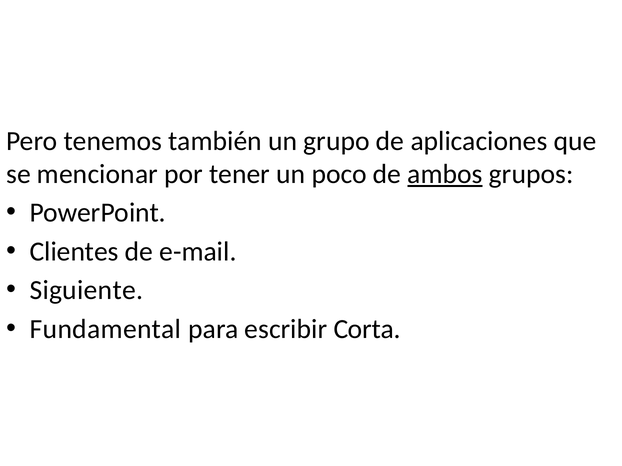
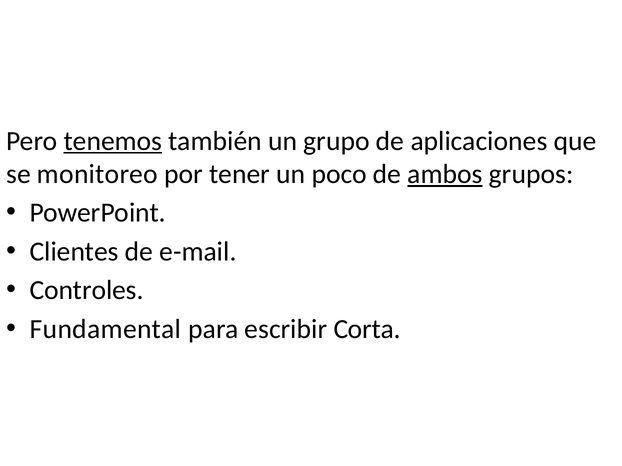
tenemos underline: none -> present (113, 141)
mencionar: mencionar -> monitoreo (97, 174)
Siguiente: Siguiente -> Controles (87, 291)
